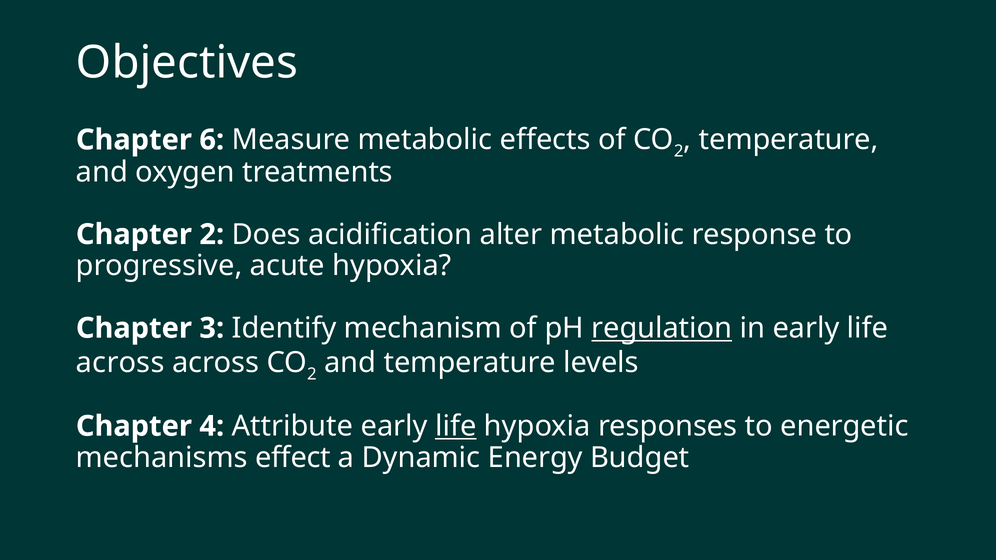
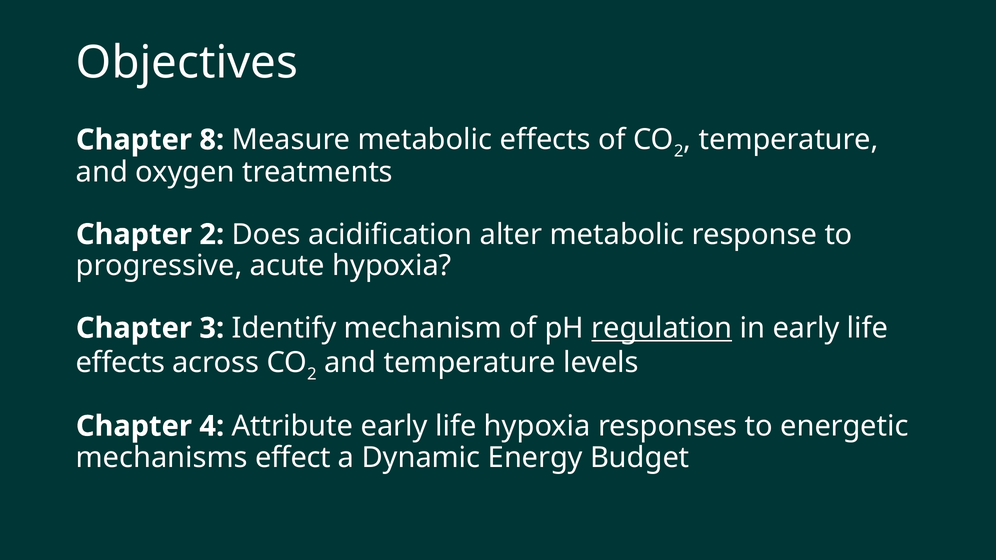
6: 6 -> 8 (212, 140)
across: across -> effects (120, 363)
life underline: present -> none (456, 426)
